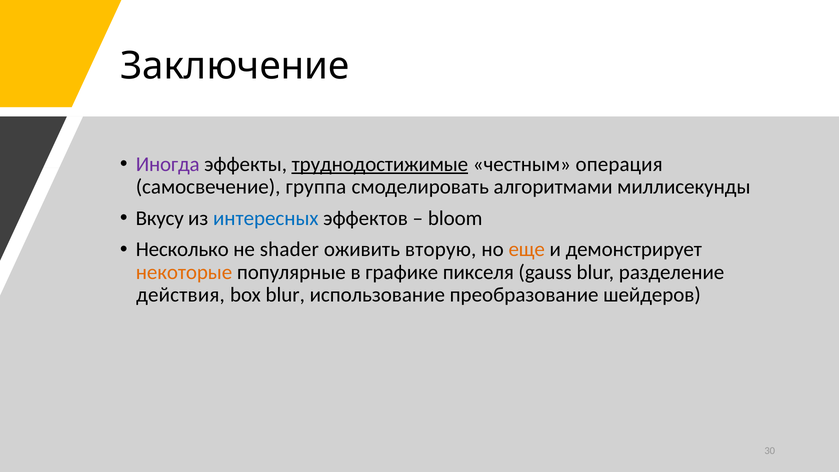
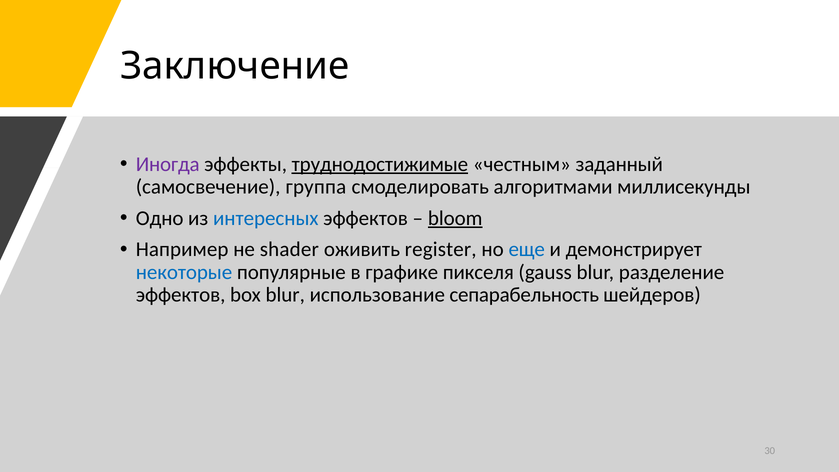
операция: операция -> заданный (619, 164)
Вкусу: Вкусу -> Одно (160, 218)
bloom underline: none -> present (455, 218)
Несколько: Несколько -> Например (182, 250)
вторую: вторую -> register (441, 250)
еще colour: orange -> blue (527, 250)
некоторые colour: orange -> blue (184, 272)
действия: действия -> эффектов (181, 295)
преобразование: преобразование -> сепарабельность (524, 295)
